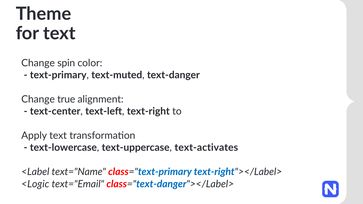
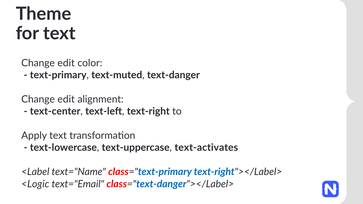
spin: spin -> edit (66, 63)
true: true -> edit (66, 99)
